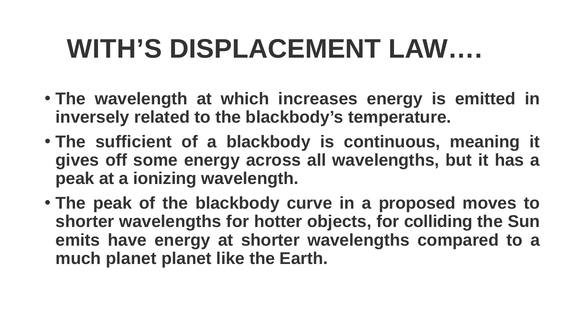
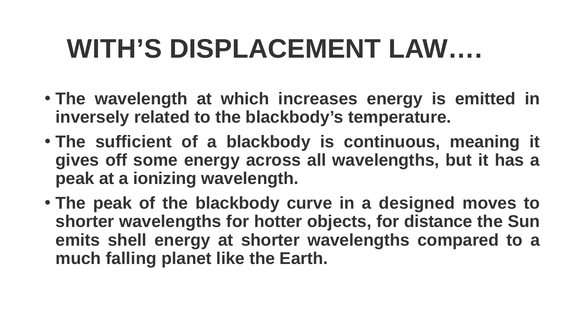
proposed: proposed -> designed (417, 203)
colliding: colliding -> distance (438, 222)
have: have -> shell (127, 240)
much planet: planet -> falling (131, 259)
